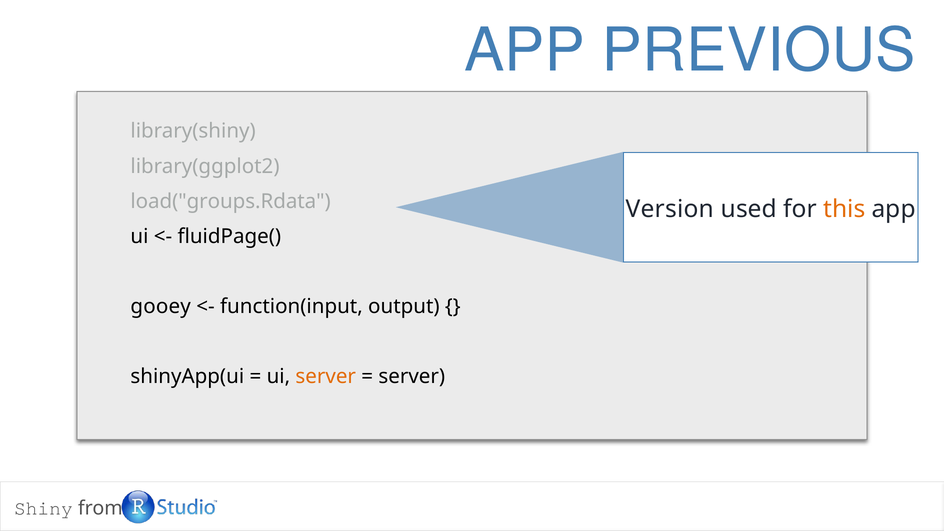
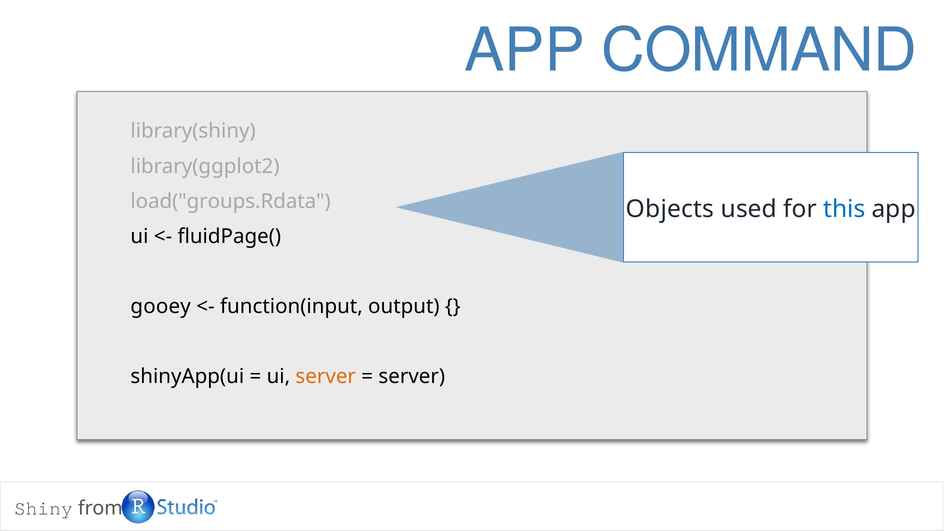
PREVIOUS: PREVIOUS -> COMMAND (759, 51)
Version: Version -> Objects (670, 209)
this colour: orange -> blue (844, 209)
